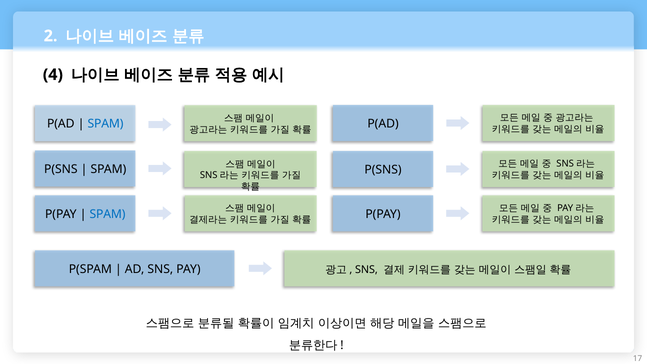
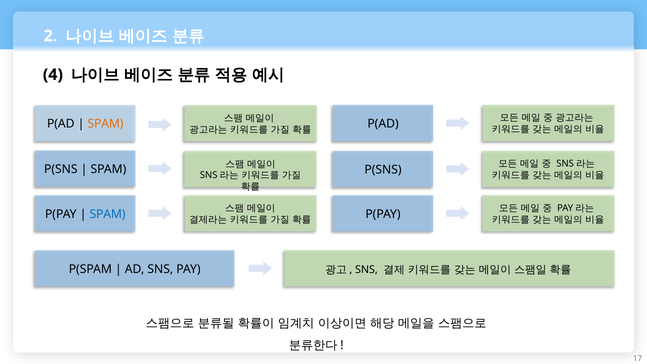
SPAM colour: blue -> orange (106, 124)
